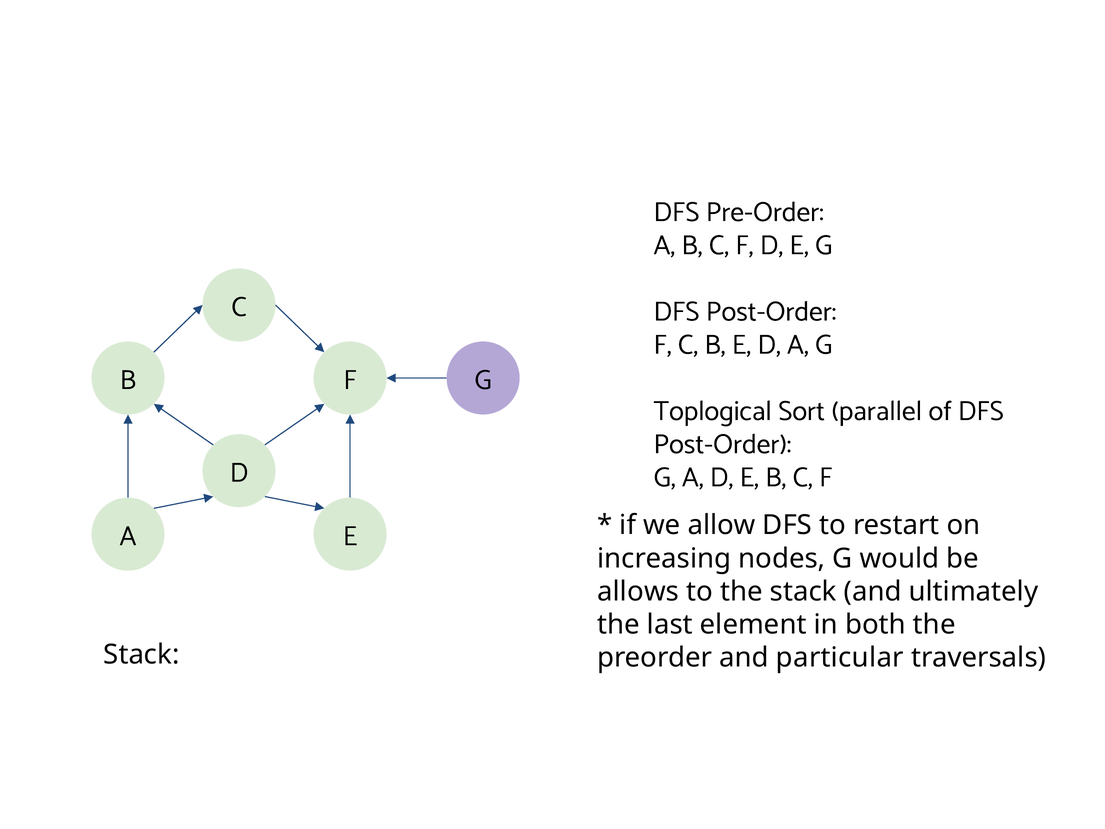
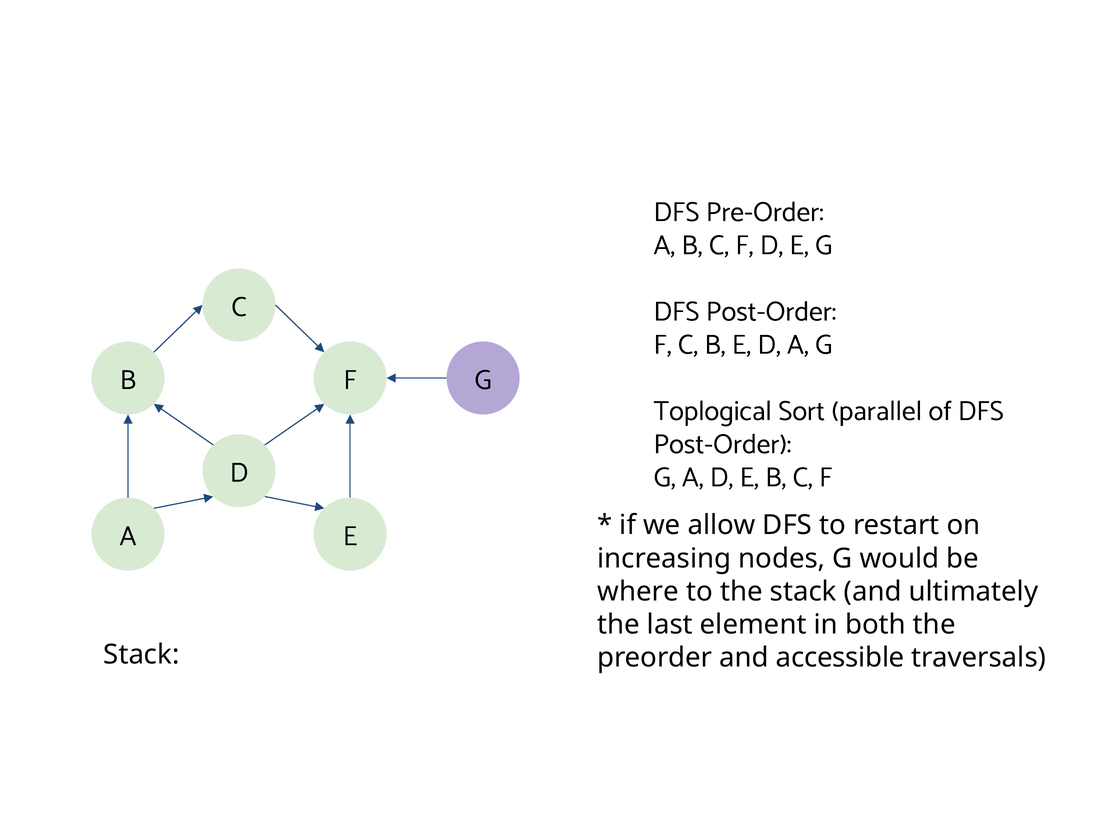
allows: allows -> where (638, 591)
particular: particular -> accessible (840, 658)
